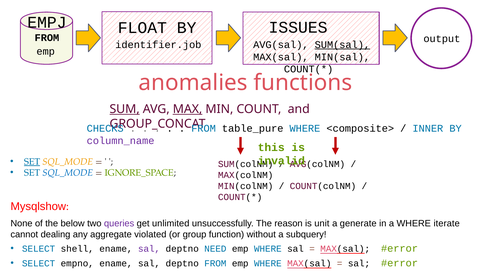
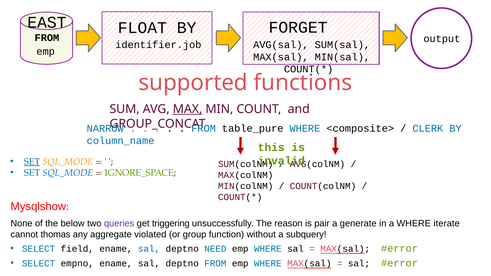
EMPJ: EMPJ -> EAST (47, 22)
ISSUES: ISSUES -> FORGET (298, 27)
SUM(sal underline: present -> none (342, 45)
anomalies: anomalies -> supported (193, 83)
SUM underline: present -> none (125, 109)
CHECKS: CHECKS -> NARROW (105, 129)
INNER: INNER -> CLERK (428, 129)
column_name colour: purple -> blue (121, 141)
unlimited: unlimited -> triggering (171, 223)
unit: unit -> pair (322, 223)
dealing: dealing -> thomas (56, 235)
shell: shell -> field (77, 249)
sal colour: purple -> blue (149, 249)
